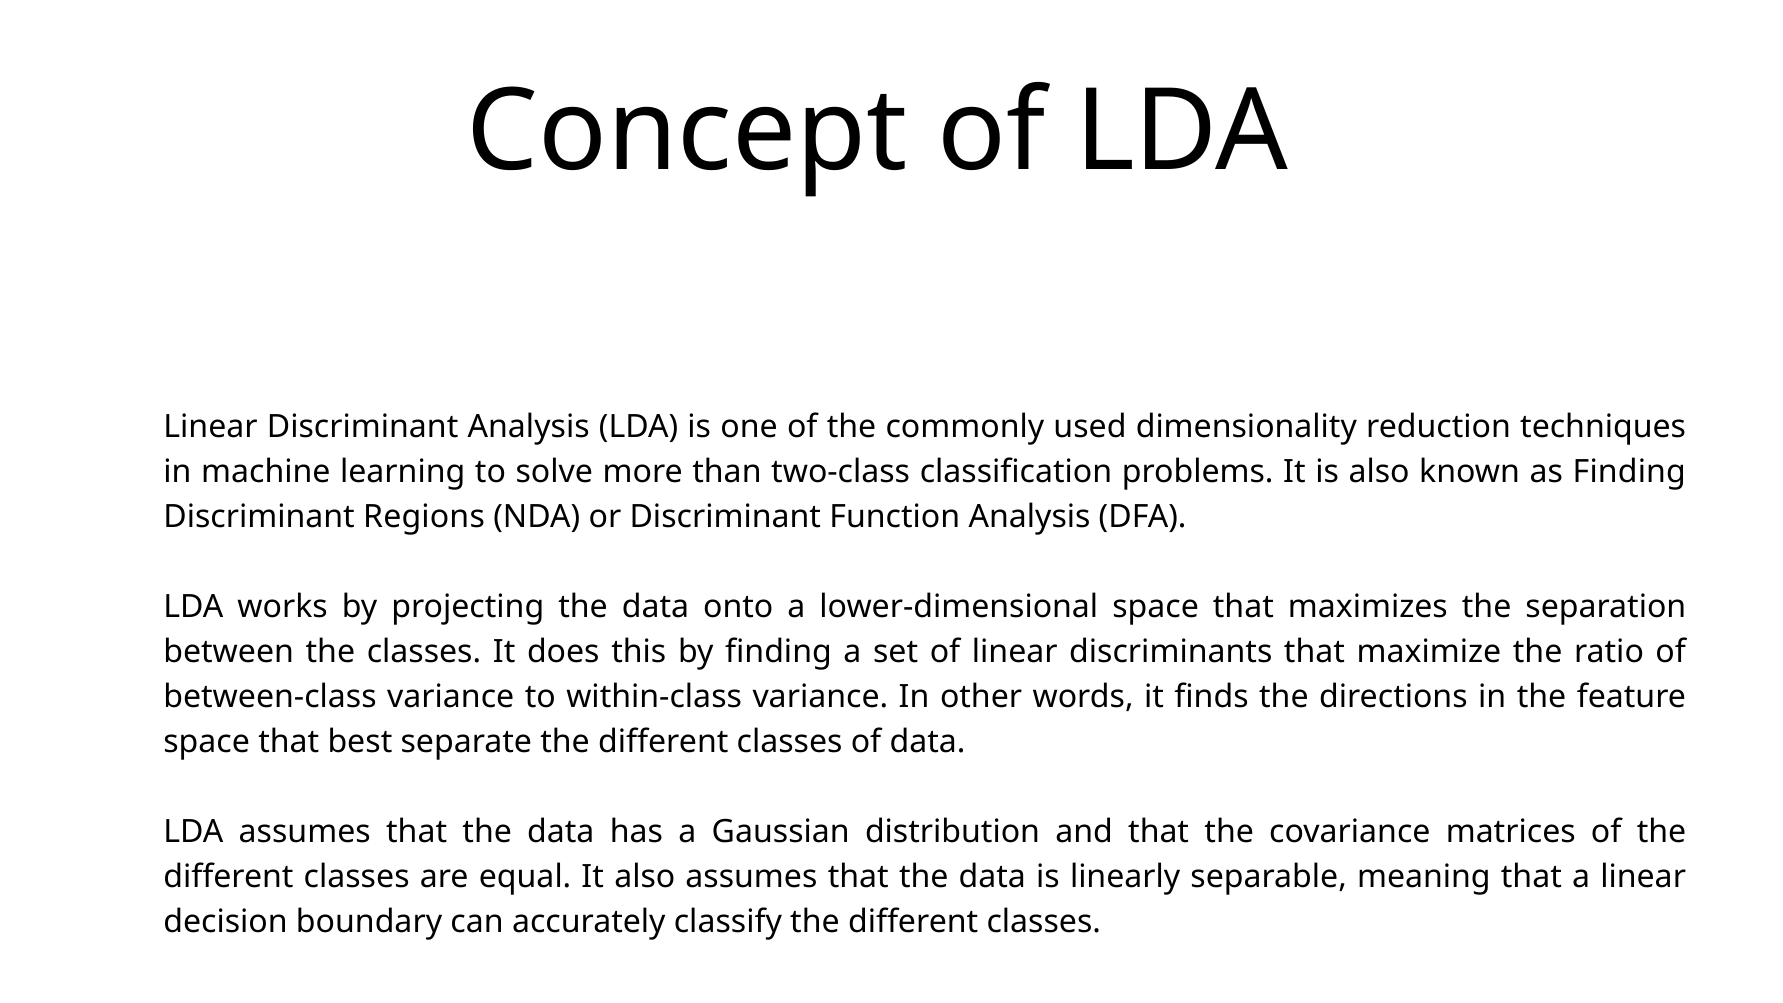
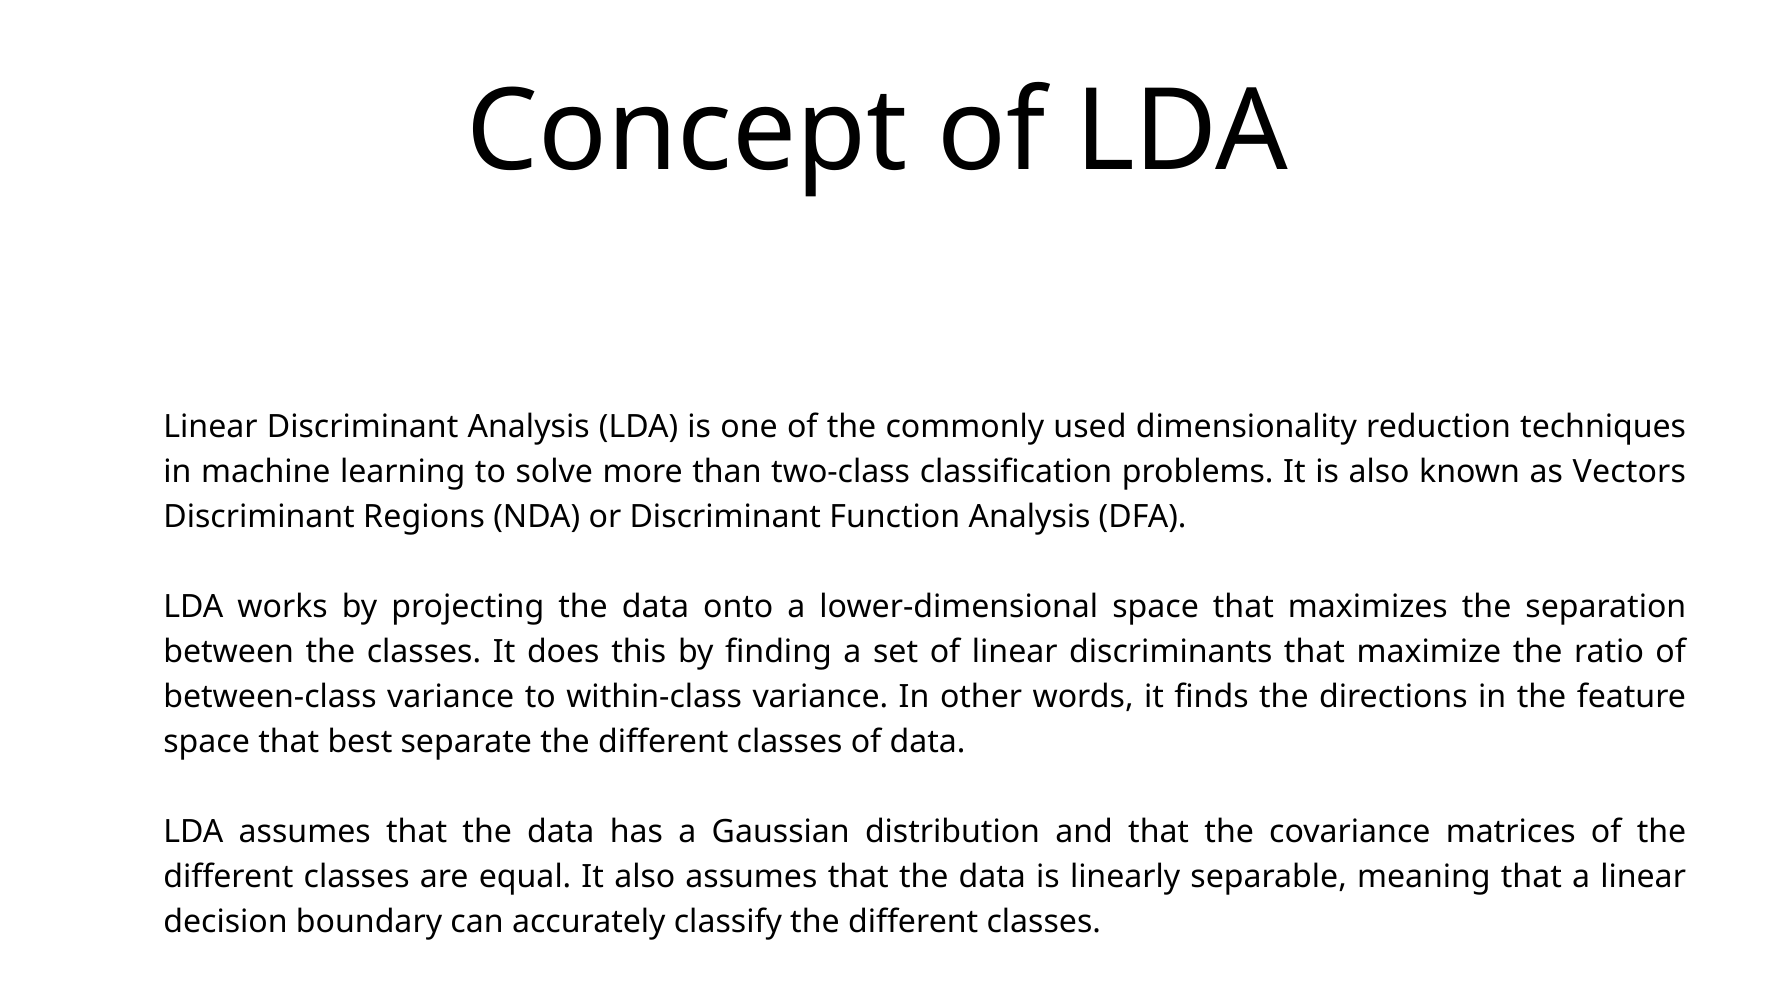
as Finding: Finding -> Vectors (1629, 472)
